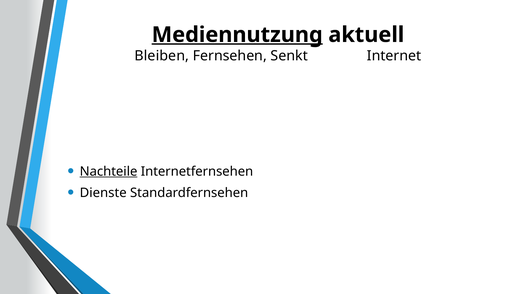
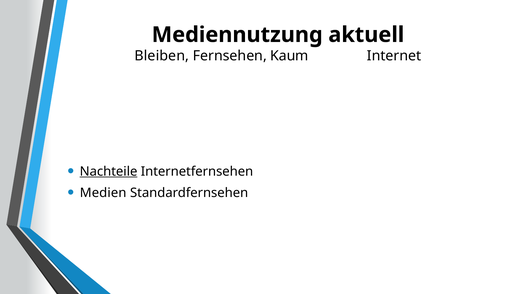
Mediennutzung underline: present -> none (237, 35)
Senkt: Senkt -> Kaum (289, 56)
Dienste: Dienste -> Medien (103, 193)
